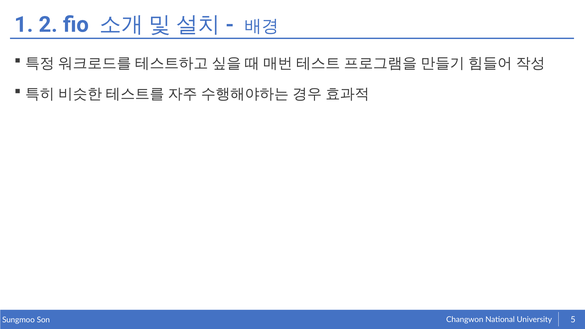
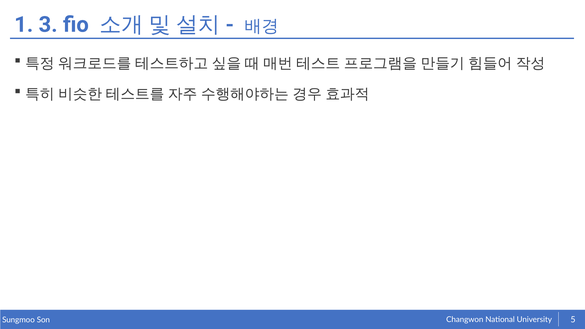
2: 2 -> 3 (48, 25)
